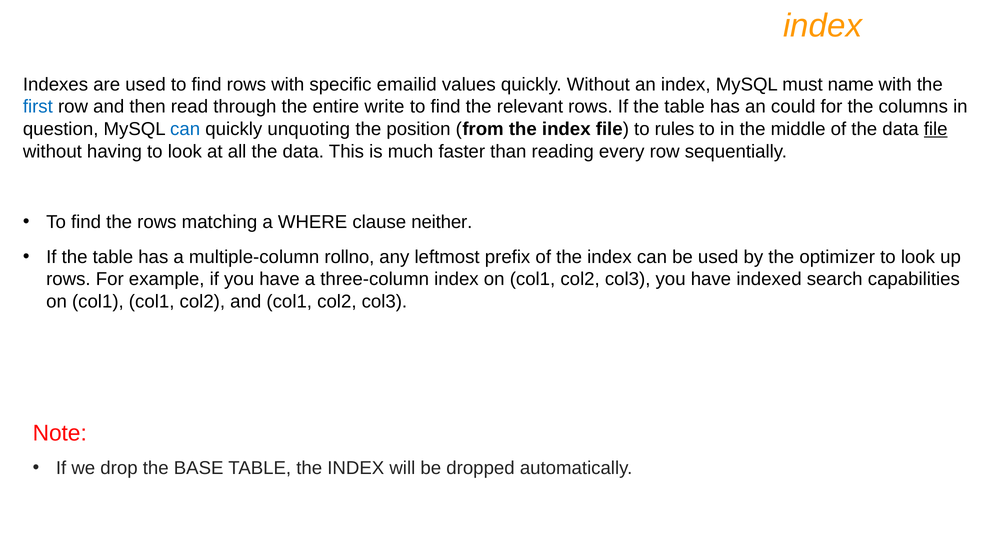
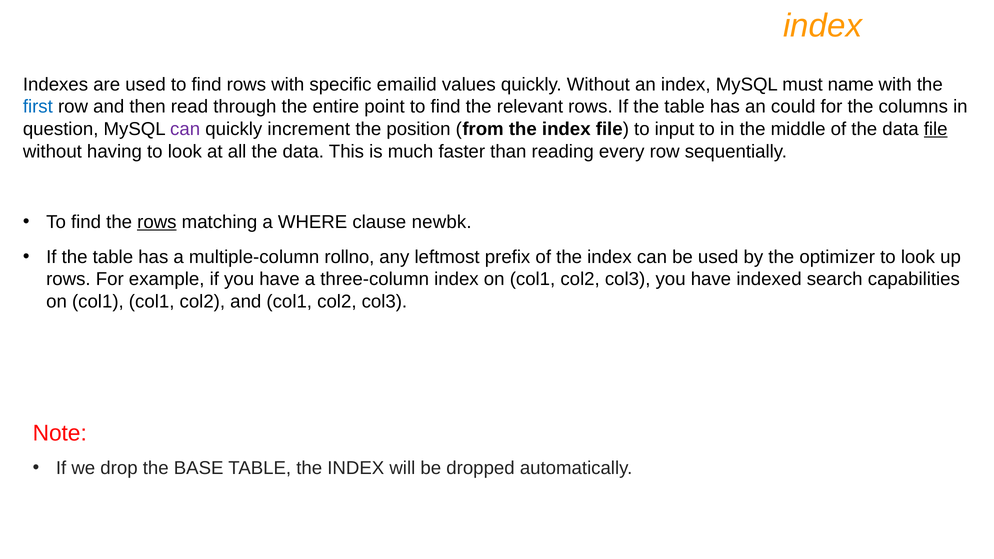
write: write -> point (385, 107)
can colour: blue -> purple (185, 129)
unquoting: unquoting -> increment (309, 129)
rules: rules -> input (675, 129)
rows underline: none -> present (157, 222)
neither: neither -> newbk (442, 222)
